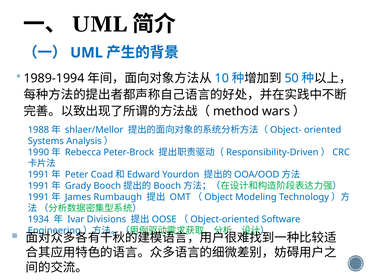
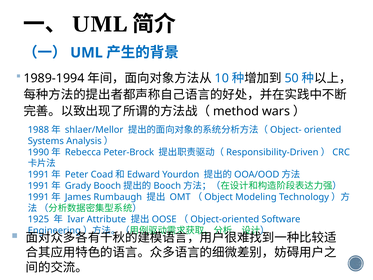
1934: 1934 -> 1925 (38, 219)
Divisions: Divisions -> Attribute (106, 219)
